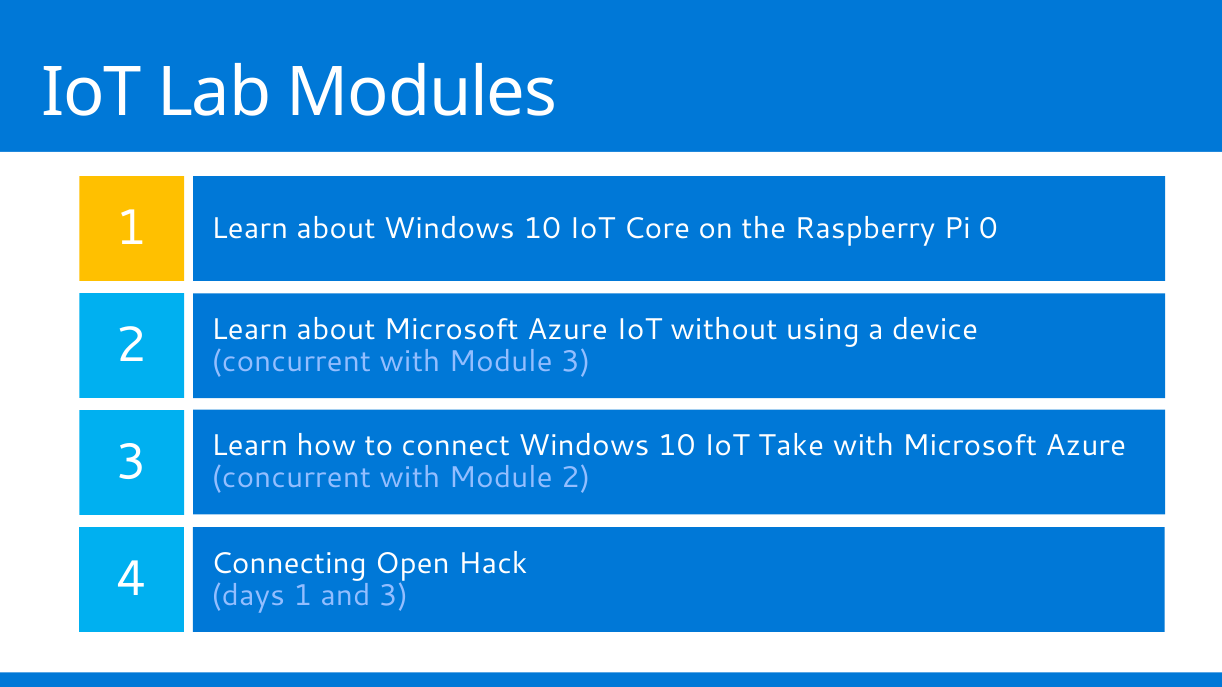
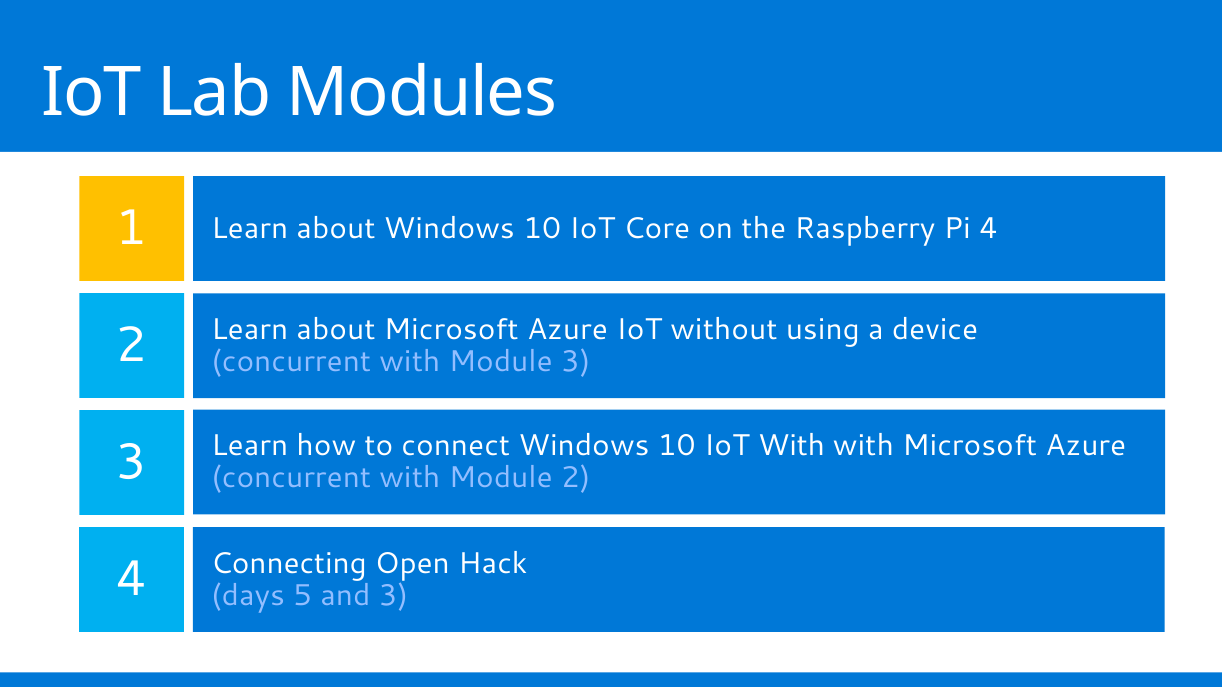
Pi 0: 0 -> 4 (988, 228)
IoT Take: Take -> With (792, 446)
days 1: 1 -> 5 (303, 596)
